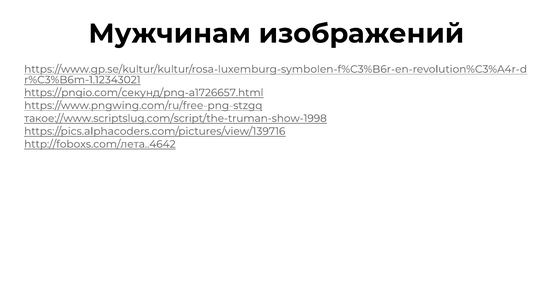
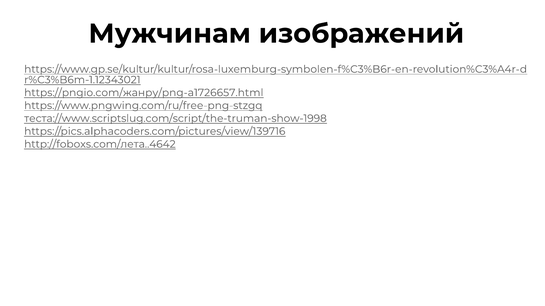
https://pngio.com/секунд/png-a1726657.html: https://pngio.com/секунд/png-a1726657.html -> https://pngio.com/жанру/png-a1726657.html (144, 93)
такое://www.scriptslug.com/script/the-truman-show-1998: такое://www.scriptslug.com/script/the-truman-show-1998 -> теста://www.scriptslug.com/script/the-truman-show-1998 (175, 119)
